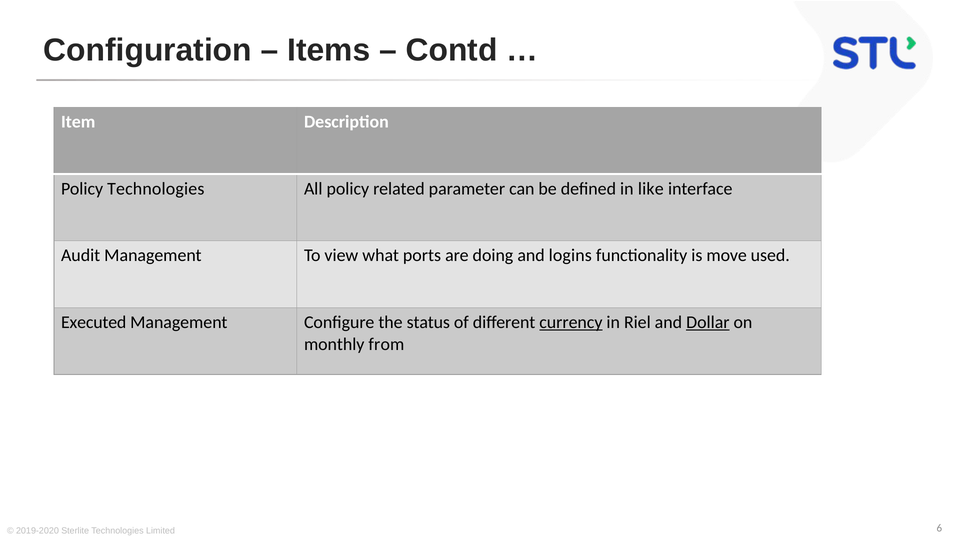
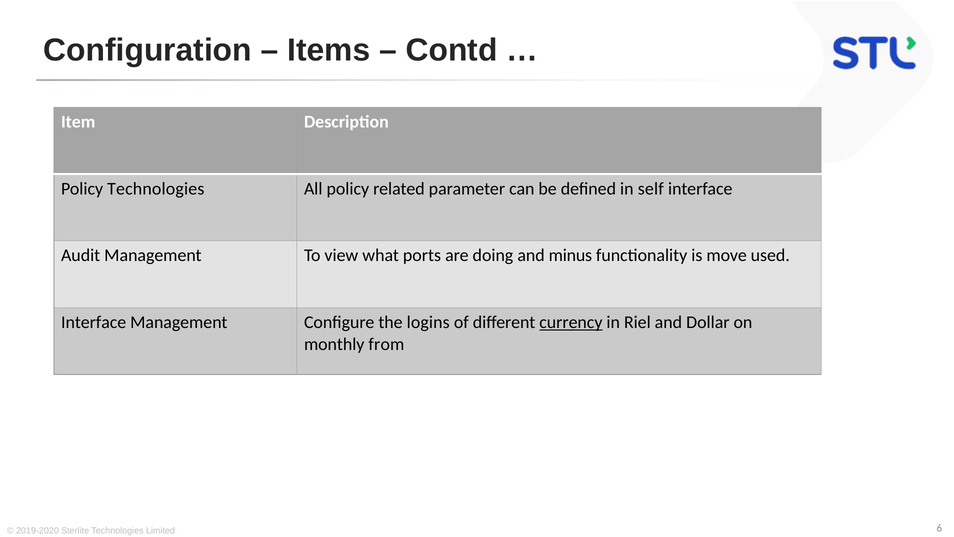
like: like -> self (651, 189)
logins: logins -> minus (570, 255)
Executed: Executed -> Interface (94, 322)
status: status -> logins (428, 322)
Dollar underline: present -> none (708, 322)
